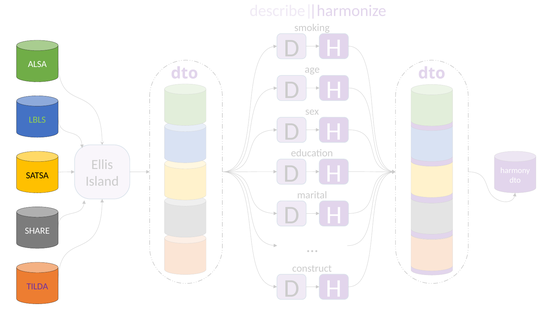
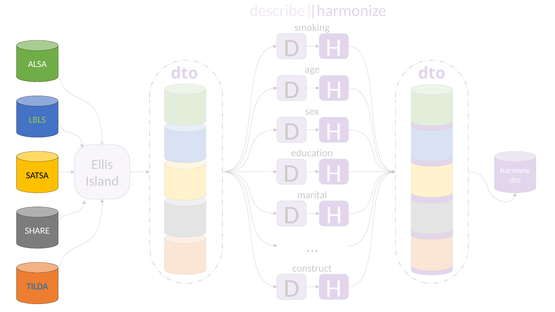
TILDA colour: purple -> blue (37, 286)
